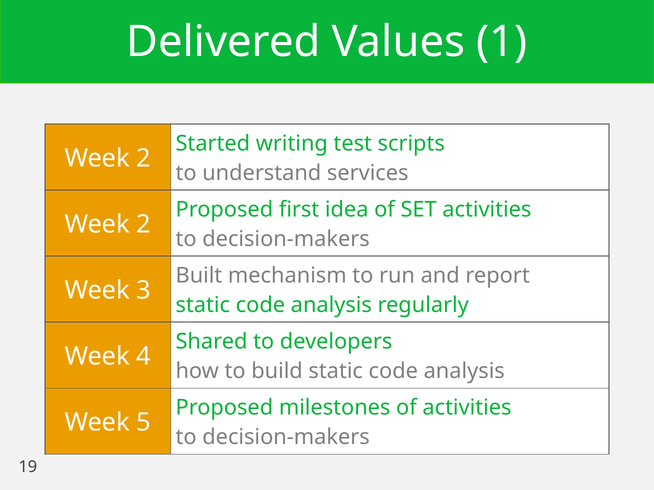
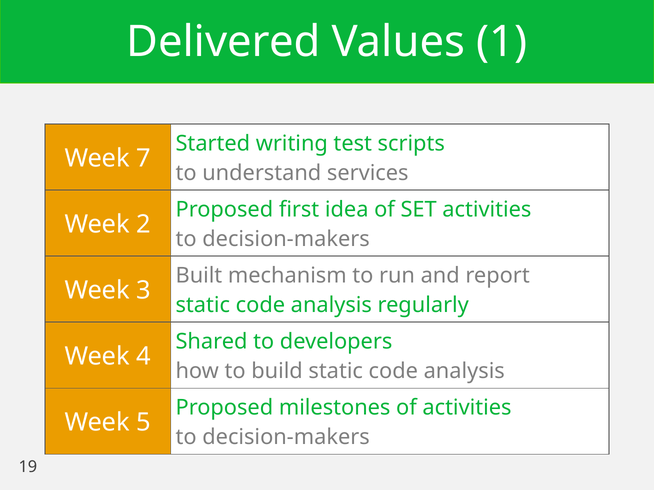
2: 2 -> 7 (144, 159)
